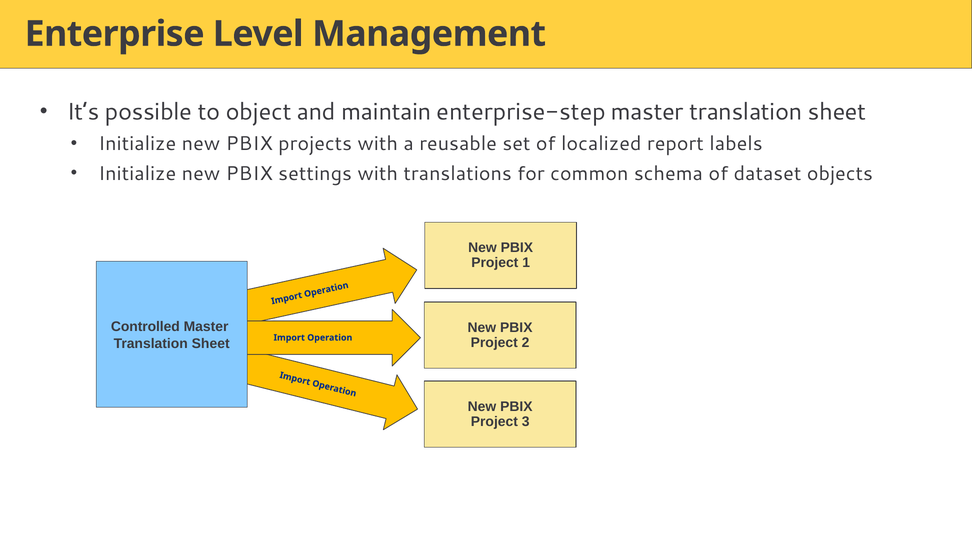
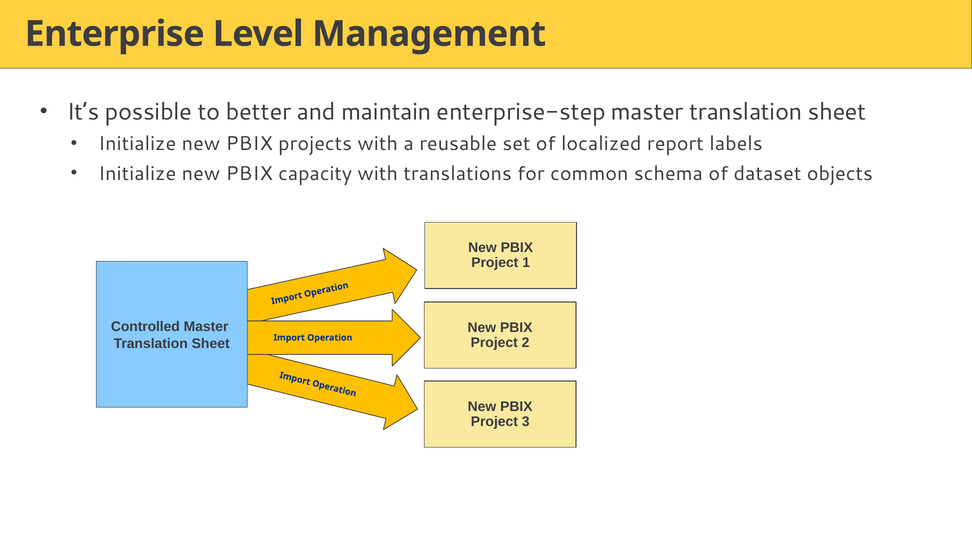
object: object -> better (259, 112)
settings: settings -> capacity (315, 174)
